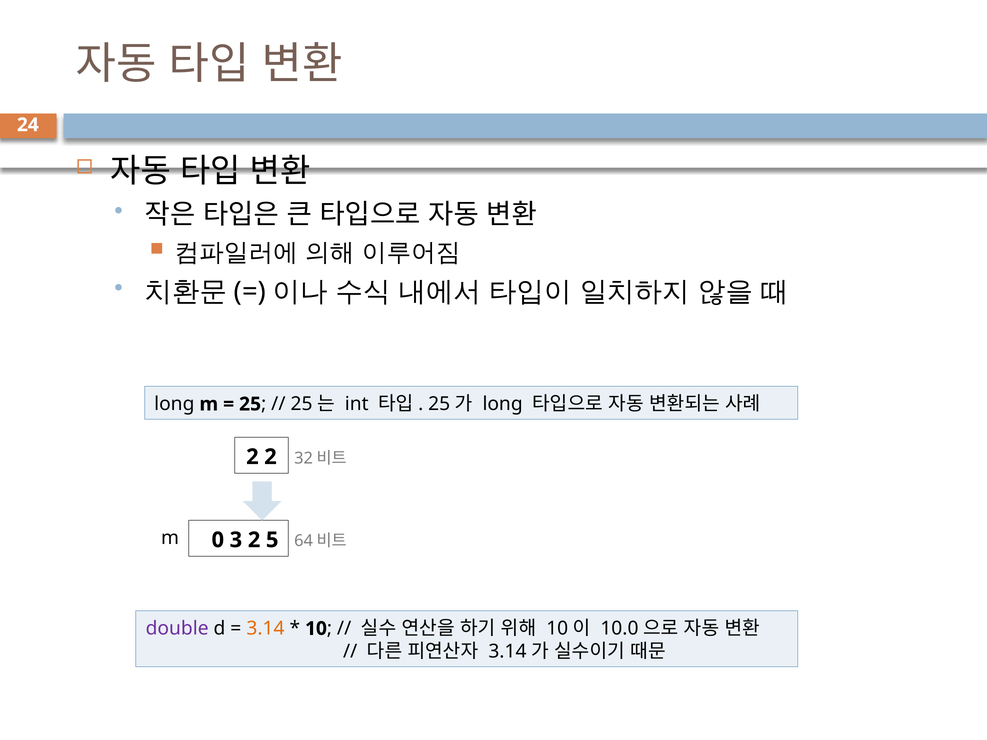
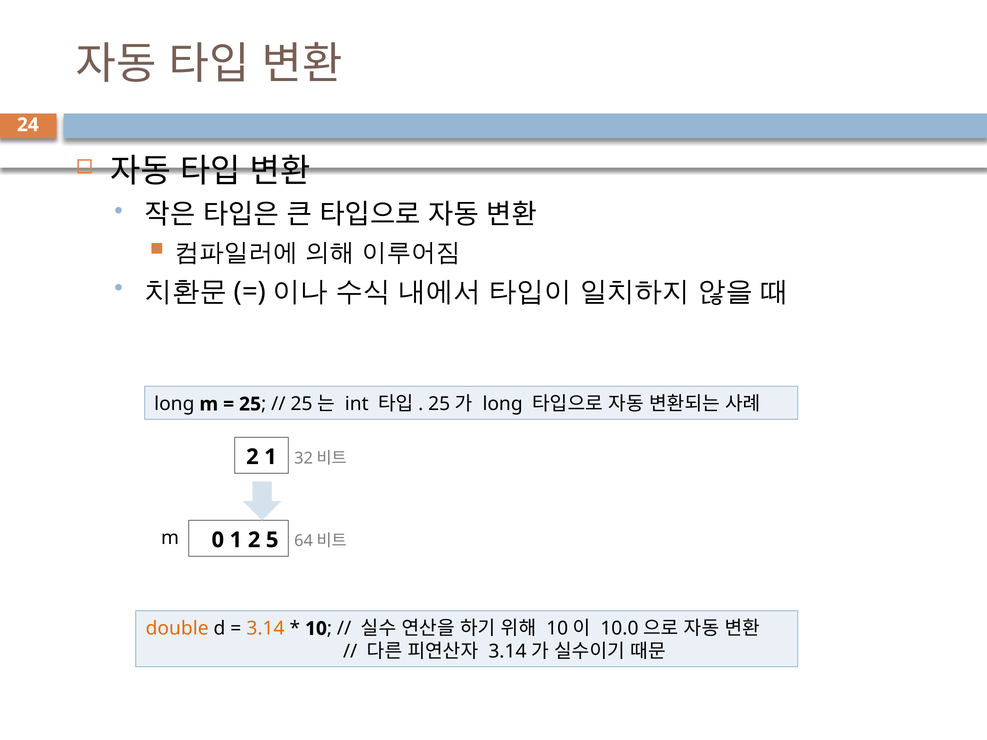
2 2: 2 -> 1 (271, 457)
0 3: 3 -> 1 (236, 540)
double colour: purple -> orange (177, 629)
